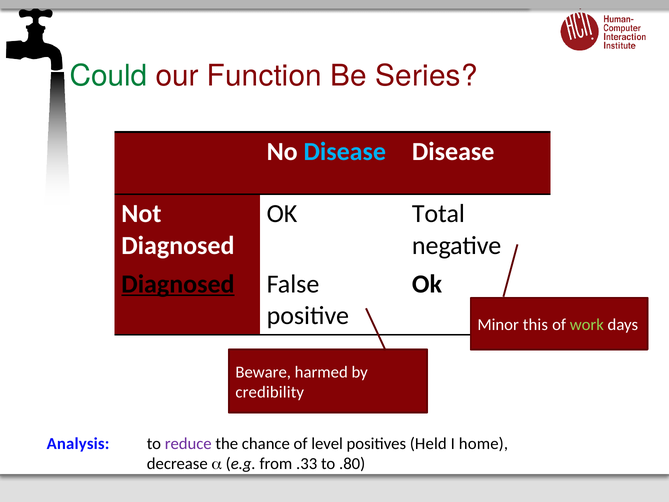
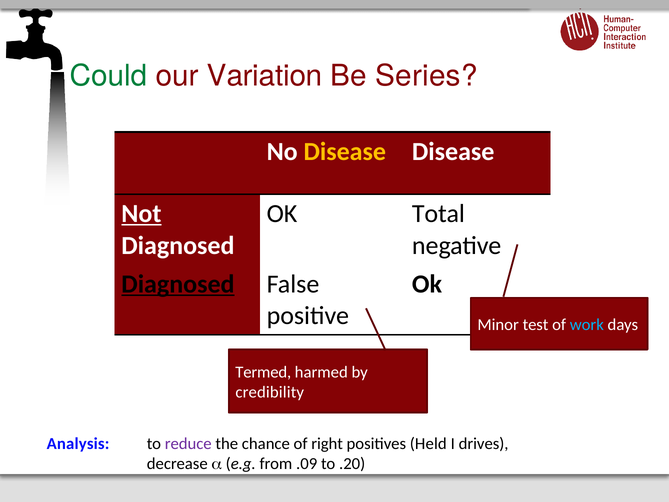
Function: Function -> Variation (265, 76)
Disease colour: light blue -> yellow (345, 151)
Not underline: none -> present (141, 214)
this: this -> test (536, 325)
work colour: light green -> light blue (587, 325)
Beware: Beware -> Termed (263, 372)
level: level -> right (327, 444)
home: home -> drives (484, 444)
.33: .33 -> .09 (307, 464)
.80: .80 -> .20 (352, 464)
